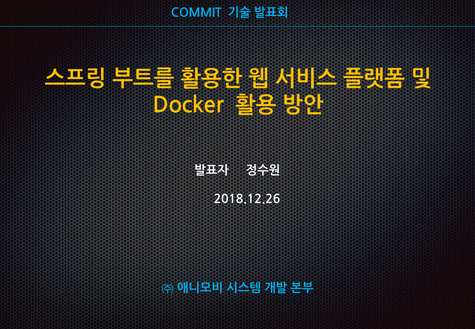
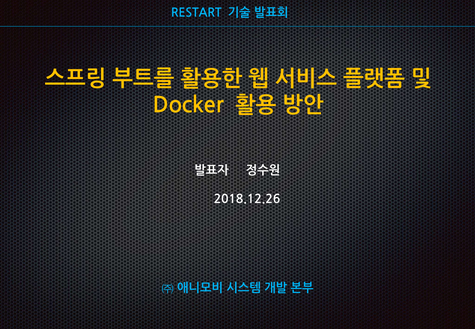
COMMIT: COMMIT -> RESTART (196, 13)
